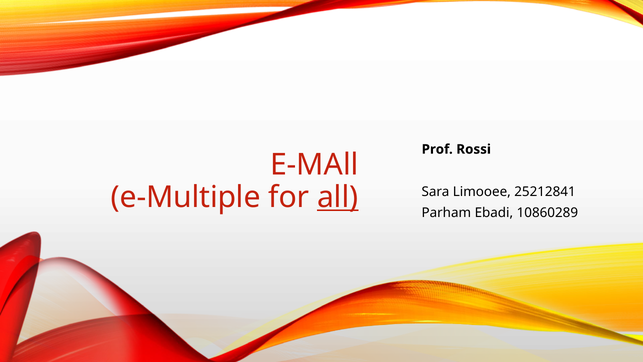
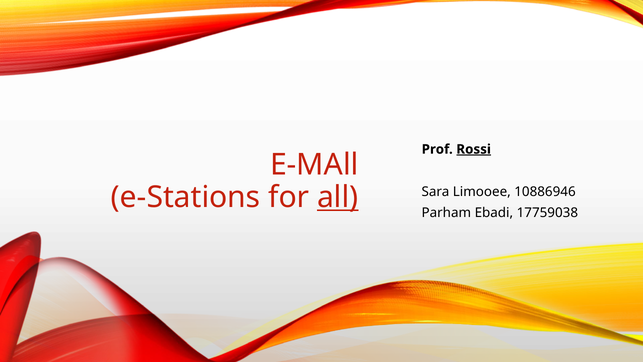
Rossi underline: none -> present (474, 149)
25212841: 25212841 -> 10886946 (545, 192)
e-Multiple: e-Multiple -> e-Stations (186, 197)
10860289: 10860289 -> 17759038 (547, 213)
